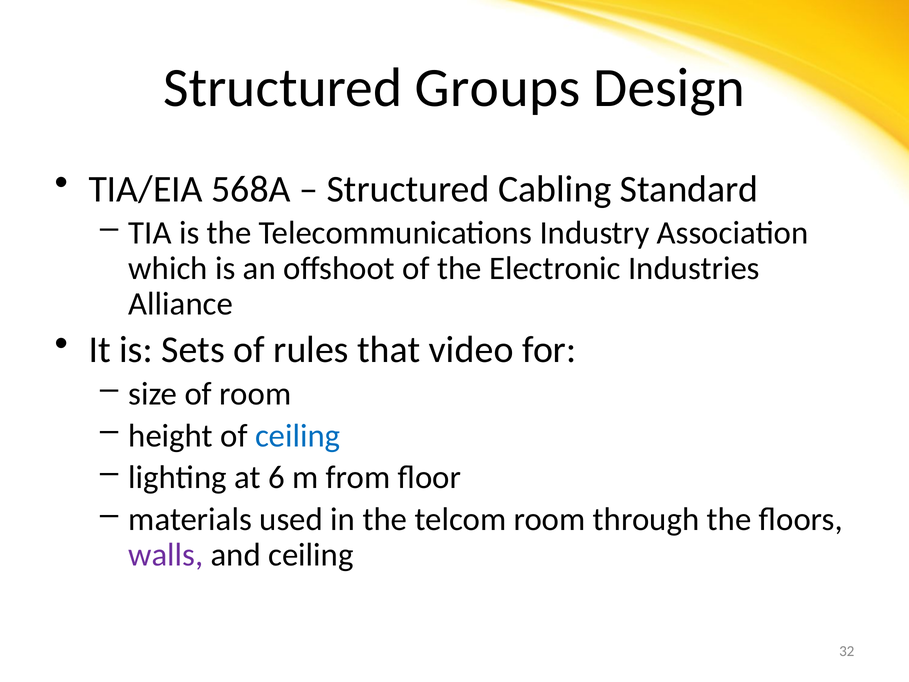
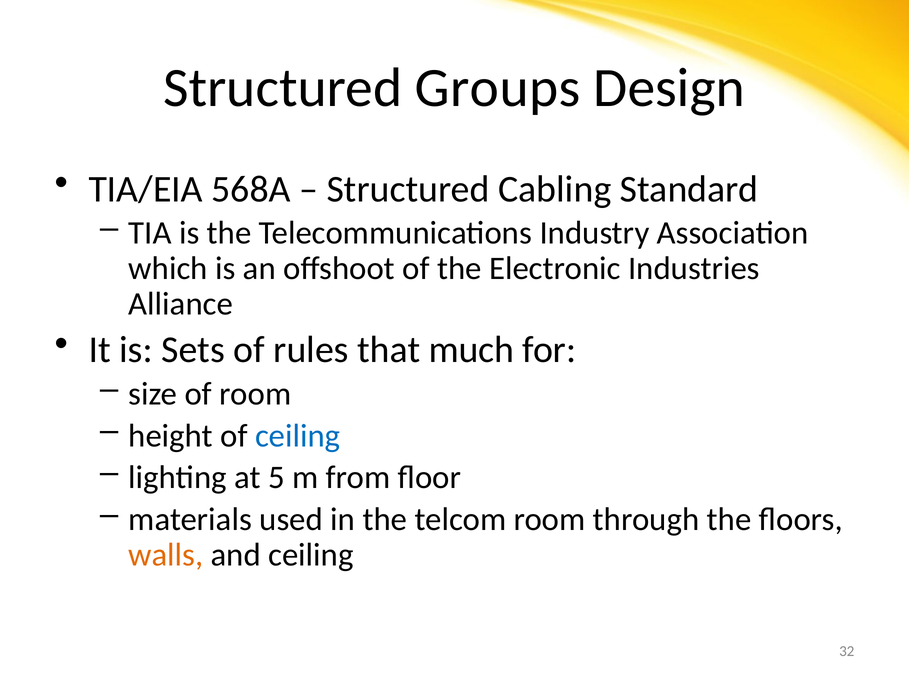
video: video -> much (471, 350)
6: 6 -> 5 (276, 477)
walls colour: purple -> orange (166, 555)
